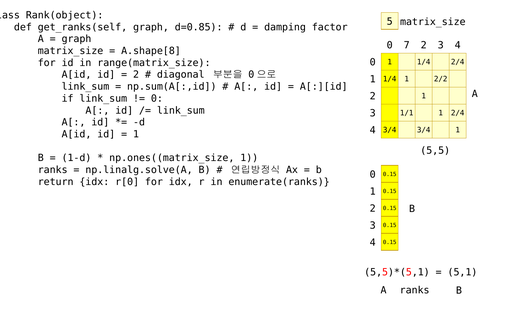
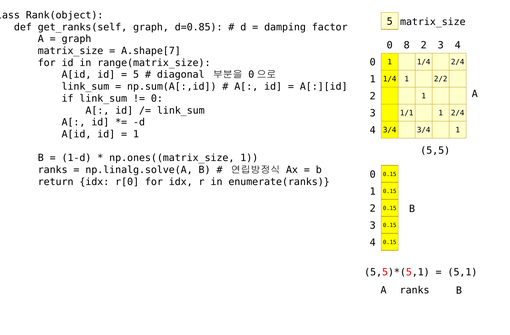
7: 7 -> 8 (407, 45)
A.shape[8: A.shape[8 -> A.shape[7 (151, 51)
2: 2 -> 5 (136, 75)
